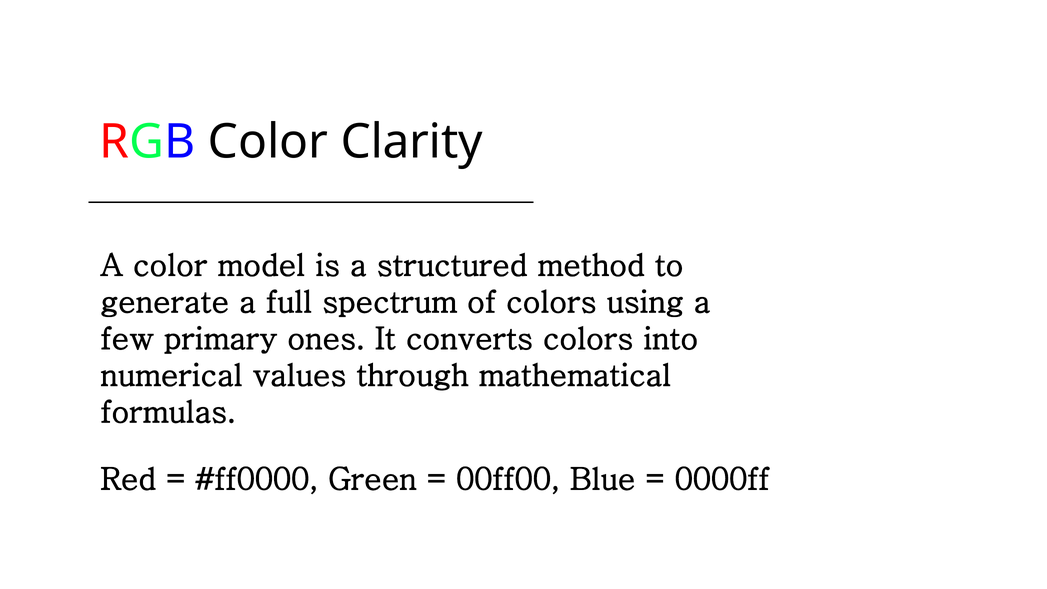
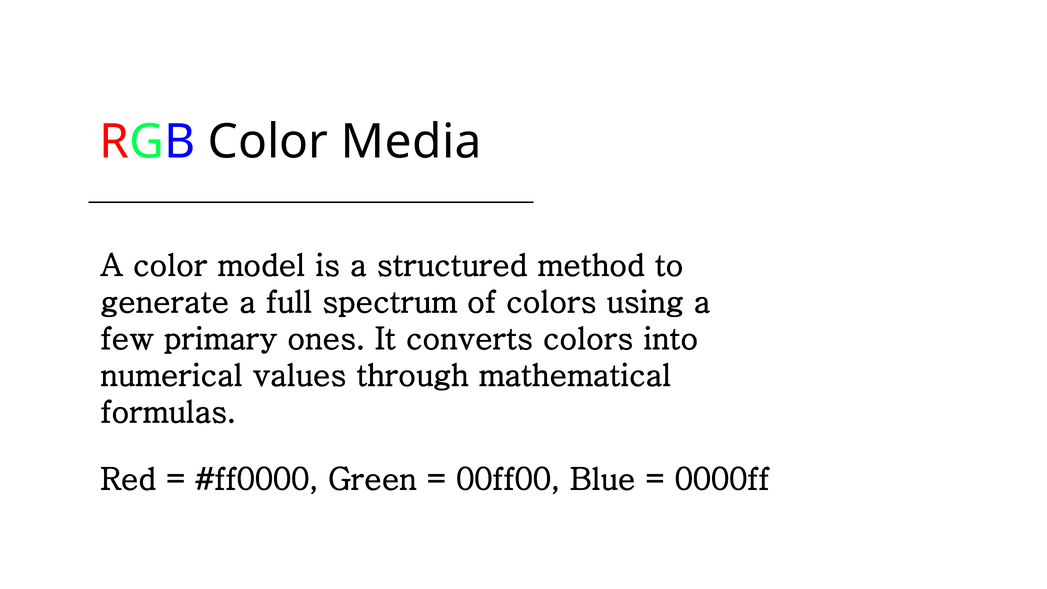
Clarity: Clarity -> Media (411, 142)
